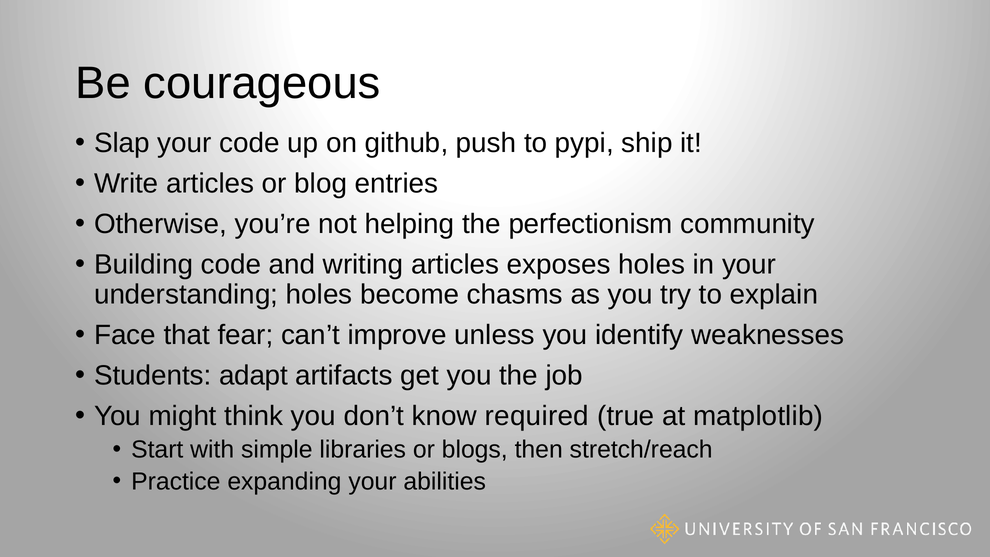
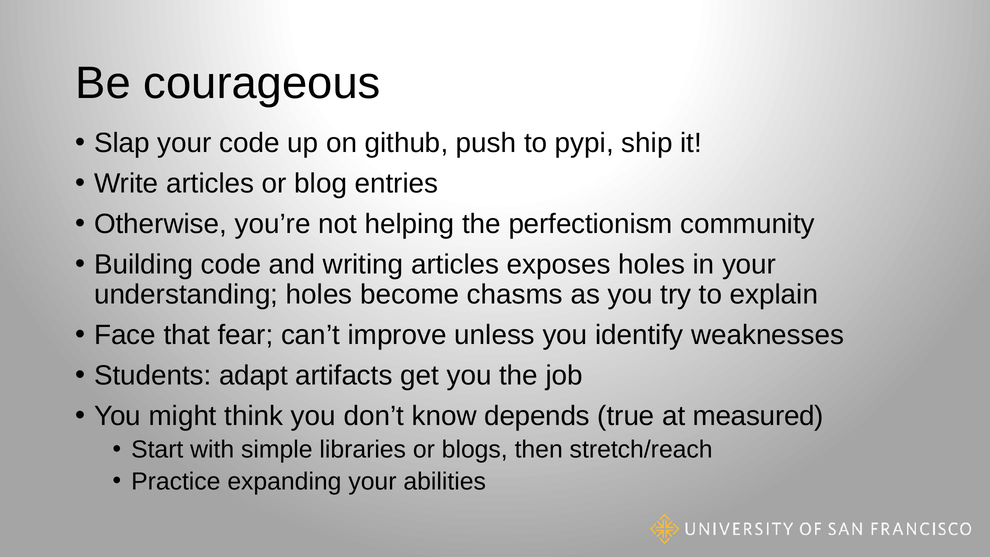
required: required -> depends (537, 416)
matplotlib: matplotlib -> measured (758, 416)
